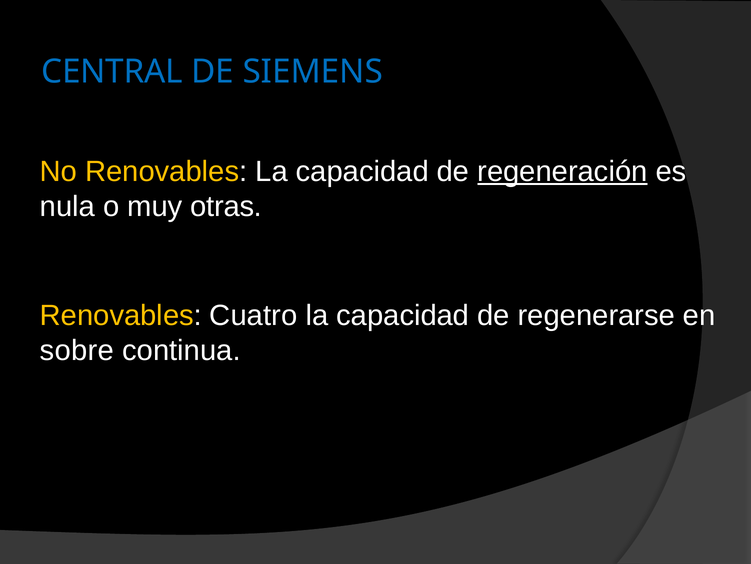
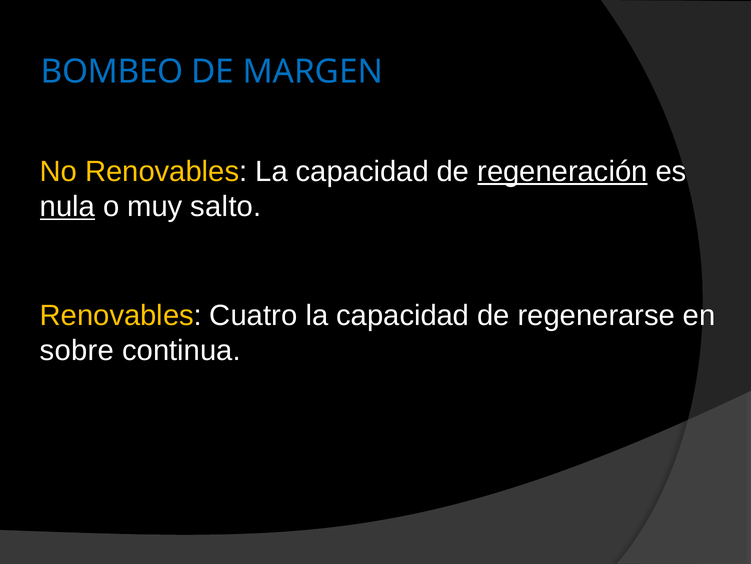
CENTRAL: CENTRAL -> BOMBEO (112, 72)
SIEMENS: SIEMENS -> MARGEN (313, 72)
nula underline: none -> present (67, 206)
otras: otras -> salto (226, 206)
